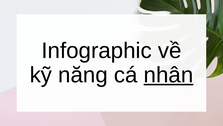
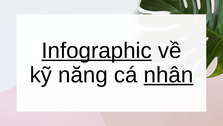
Infographic underline: none -> present (97, 51)
